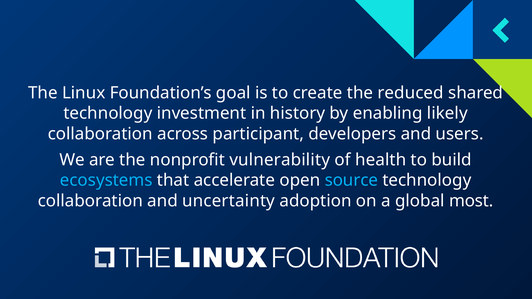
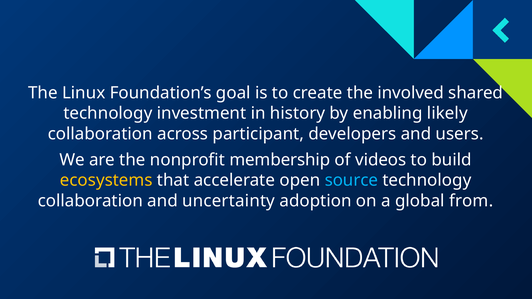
reduced: reduced -> involved (411, 93)
vulnerability: vulnerability -> membership (280, 160)
health: health -> videos (381, 160)
ecosystems colour: light blue -> yellow (106, 181)
most: most -> from (471, 201)
